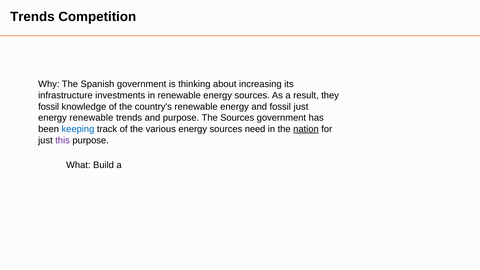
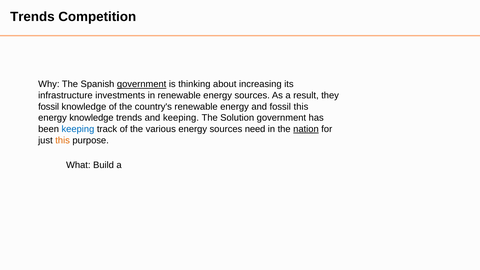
government underline: none -> present (142, 84)
fossil just: just -> this (301, 107)
energy renewable: renewable -> knowledge (91, 118)
and purpose: purpose -> keeping (181, 118)
The Sources: Sources -> Solution (237, 118)
this colour: purple -> orange (63, 140)
